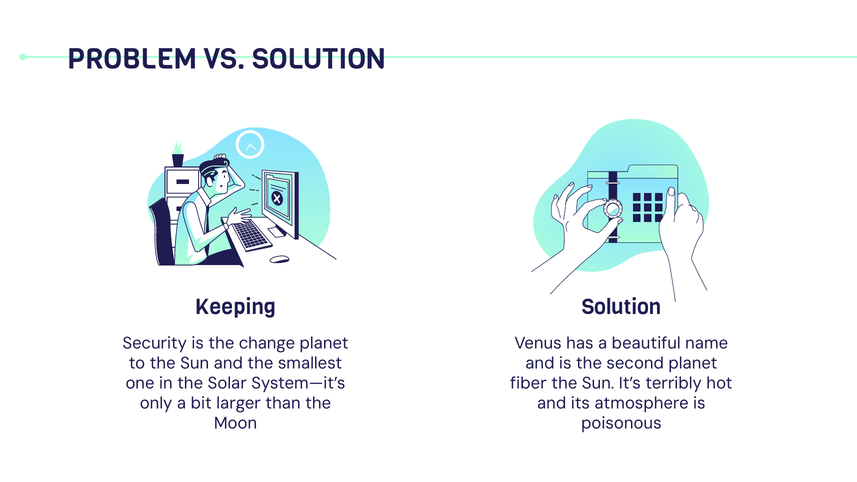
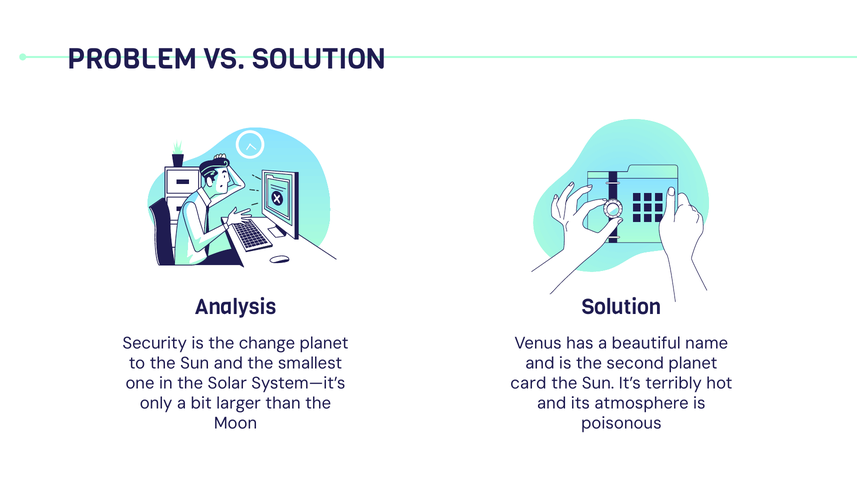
Keeping: Keeping -> Analysis (236, 307)
fiber: fiber -> card (528, 383)
